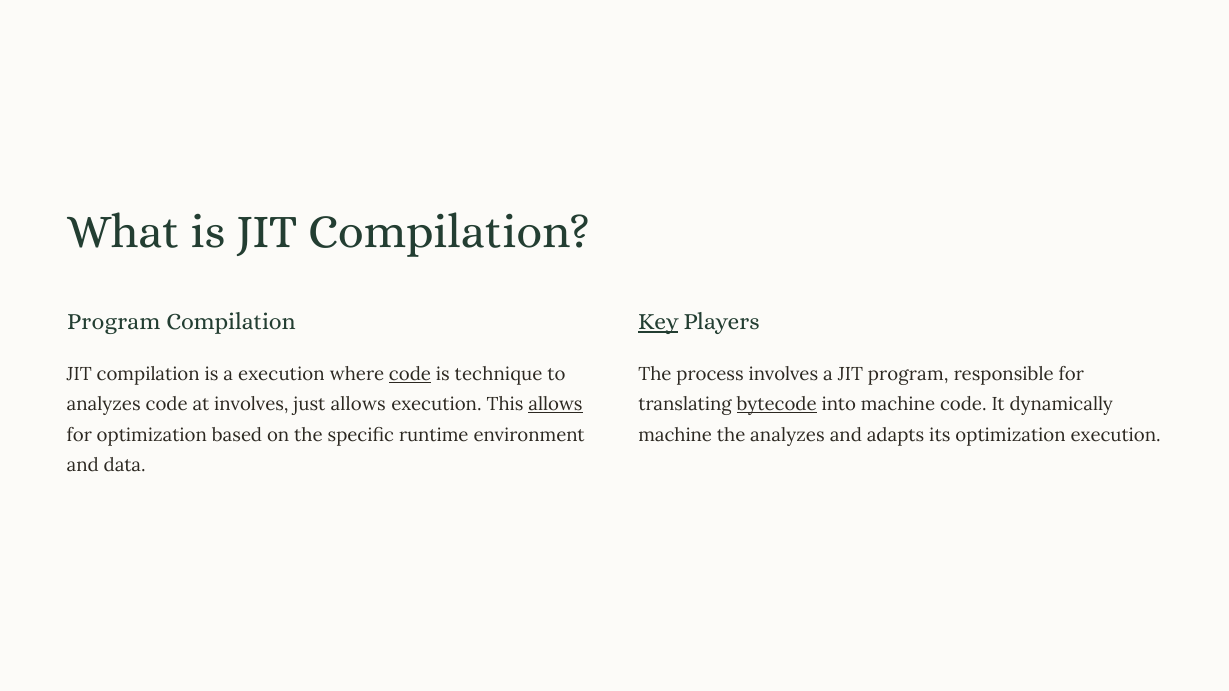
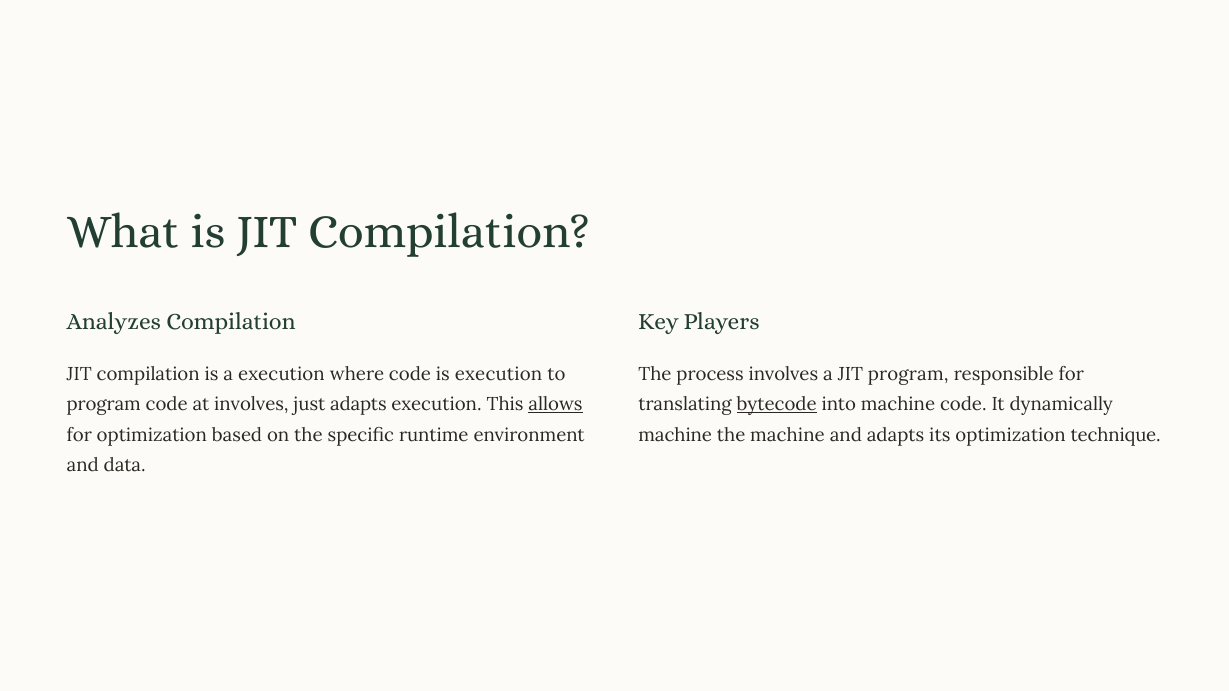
Program: Program -> Analyzes (114, 322)
Key underline: present -> none (658, 322)
code underline: present -> none (410, 375)
is technique: technique -> execution (499, 375)
analyzes: analyzes -> program (104, 405)
just allows: allows -> adapts (358, 405)
the analyzes: analyzes -> machine (788, 435)
optimization execution: execution -> technique (1116, 435)
